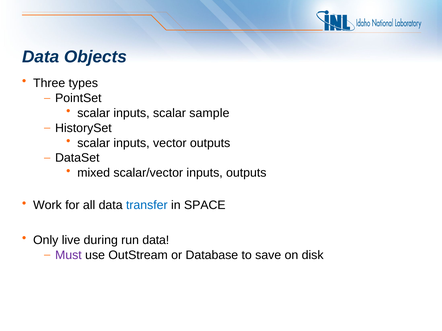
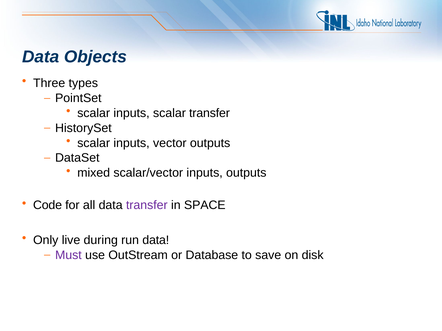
scalar sample: sample -> transfer (209, 113)
Work: Work -> Code (48, 206)
transfer colour: blue -> purple (147, 206)
